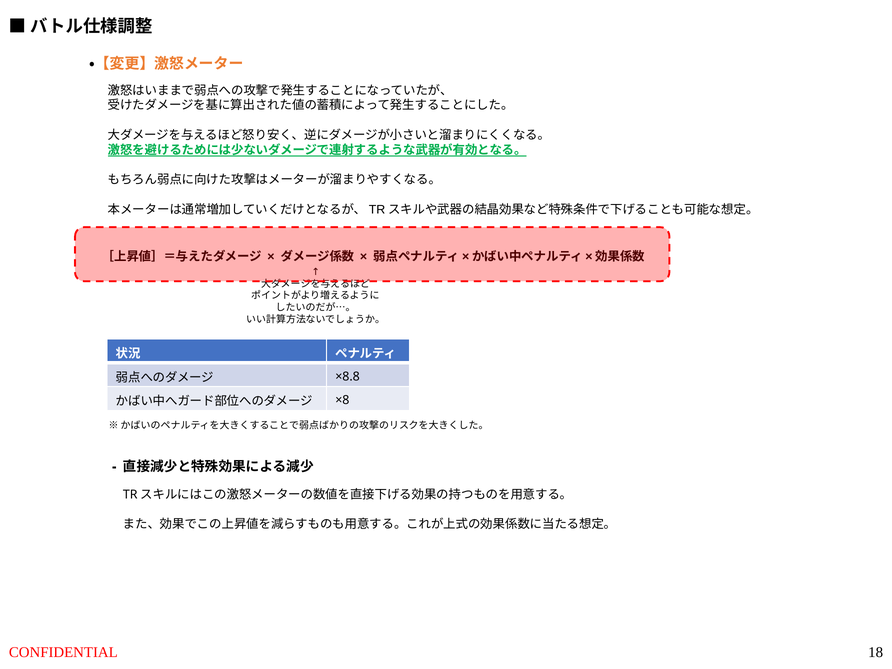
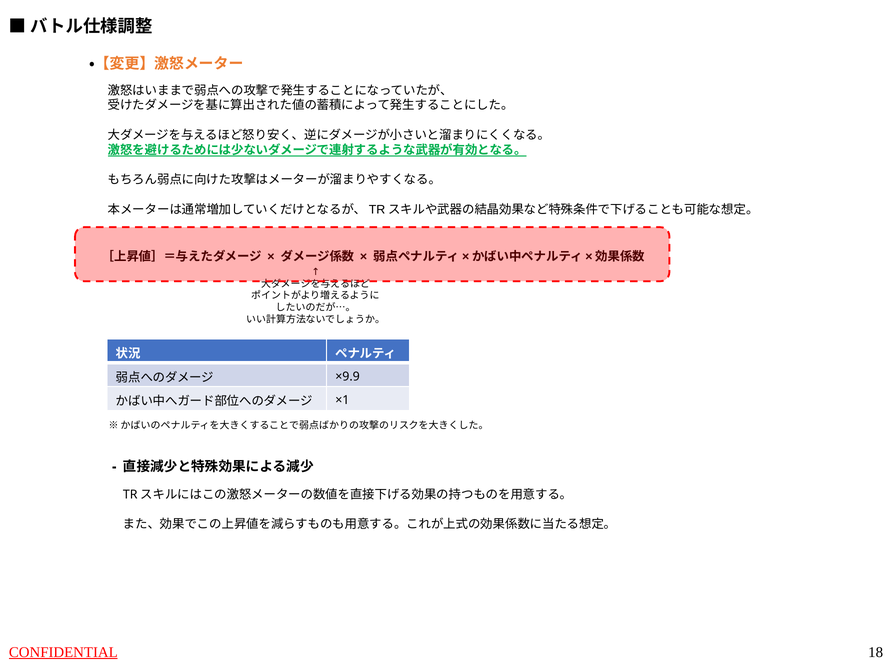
×8.8: ×8.8 -> ×9.9 (348, 376)
×8: ×8 -> ×1 (342, 400)
CONFIDENTIAL underline: none -> present (63, 652)
